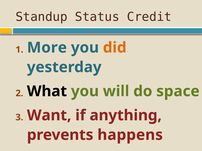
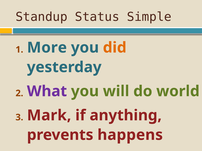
Credit: Credit -> Simple (149, 17)
What colour: black -> purple (47, 92)
space: space -> world (178, 92)
Want: Want -> Mark (49, 116)
